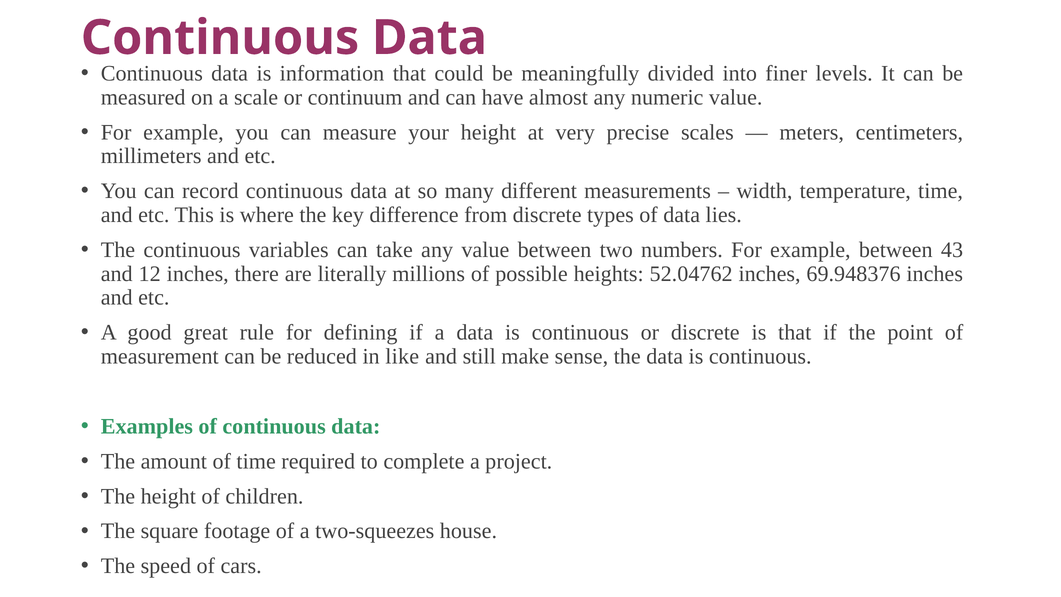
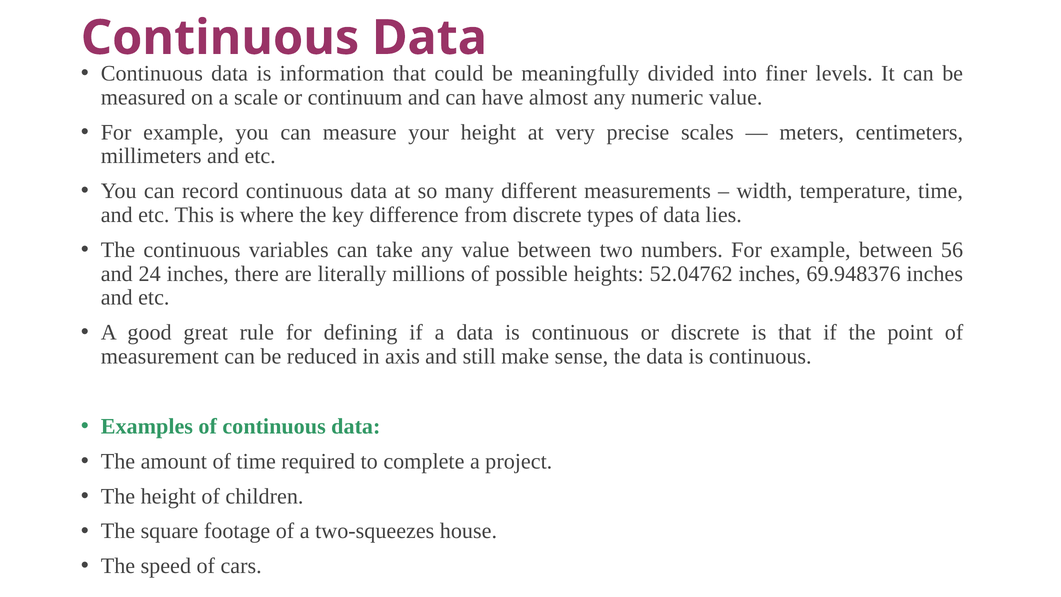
43: 43 -> 56 (952, 250)
12: 12 -> 24 (150, 274)
like: like -> axis (402, 356)
